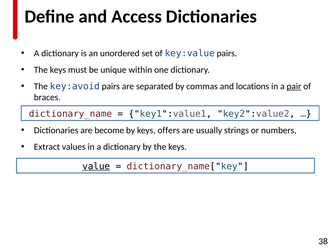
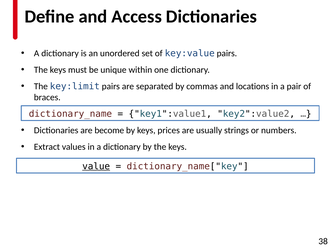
key:avoid: key:avoid -> key:limit (75, 86)
pair underline: present -> none (294, 86)
offers: offers -> prices (169, 131)
